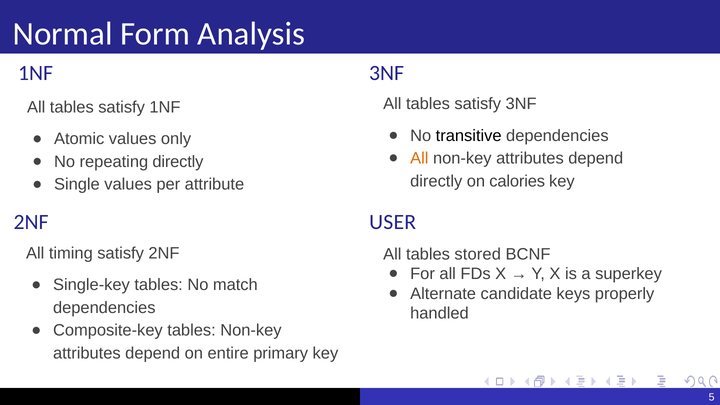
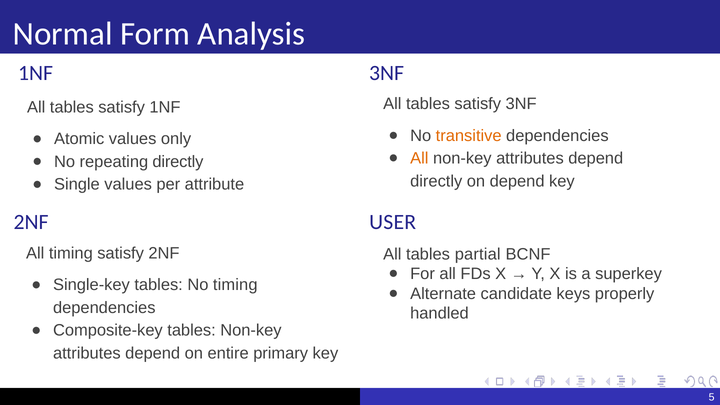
transitive colour: black -> orange (469, 136)
on calories: calories -> depend (517, 181)
stored: stored -> partial (478, 254)
No match: match -> timing (235, 285)
